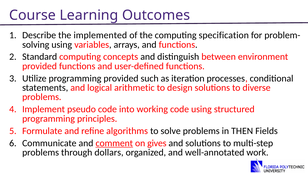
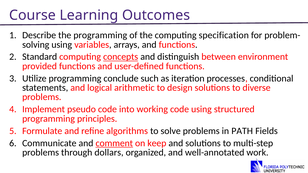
the implemented: implemented -> programming (100, 35)
concepts underline: none -> present (121, 57)
programming provided: provided -> conclude (121, 78)
THEN: THEN -> PATH (242, 131)
gives: gives -> keep (157, 143)
